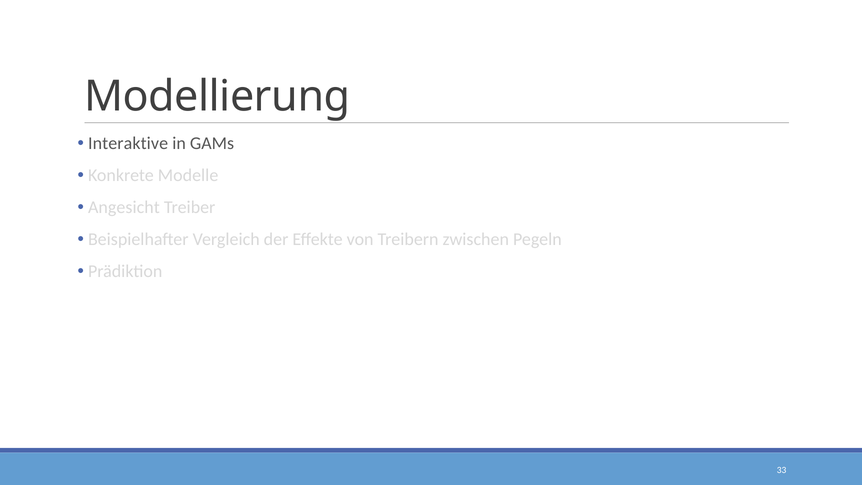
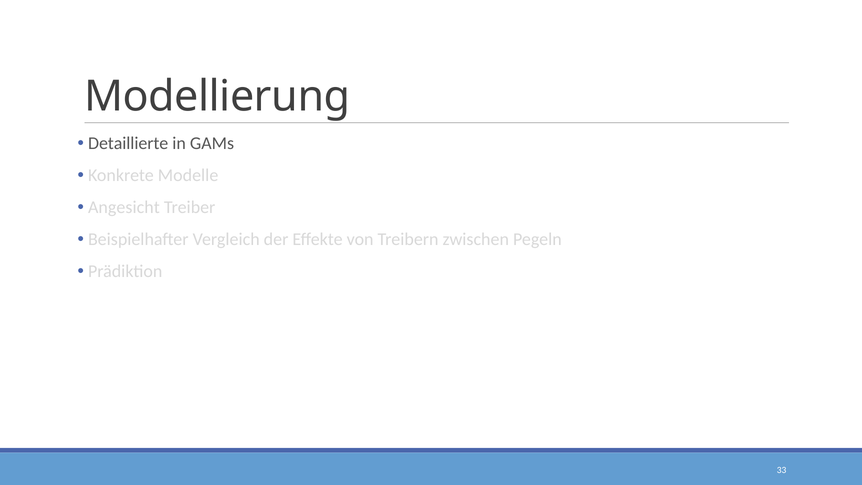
Interaktive: Interaktive -> Detaillierte (128, 143)
